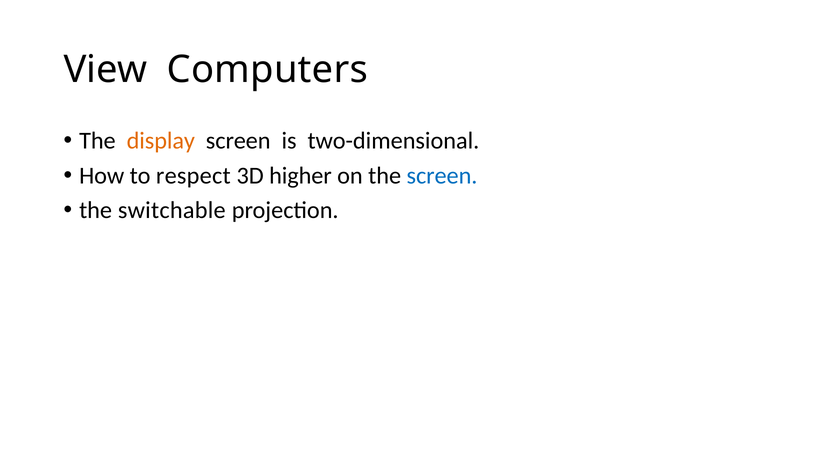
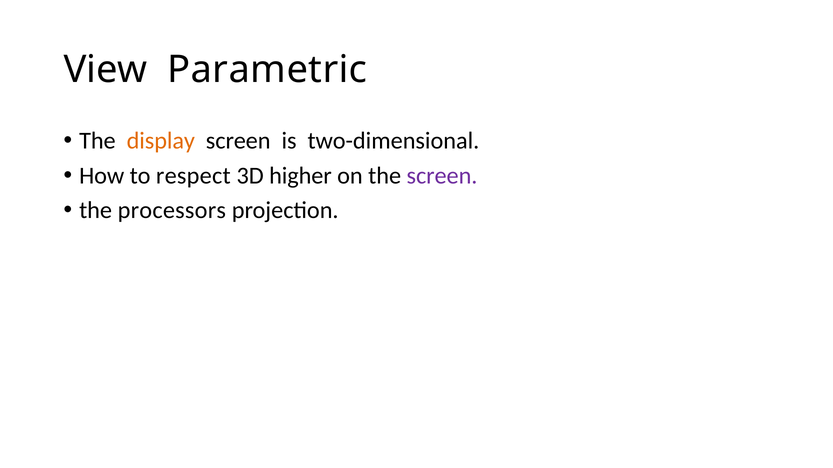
Computers: Computers -> Parametric (267, 70)
screen colour: blue -> purple (442, 176)
switchable: switchable -> processors (172, 211)
